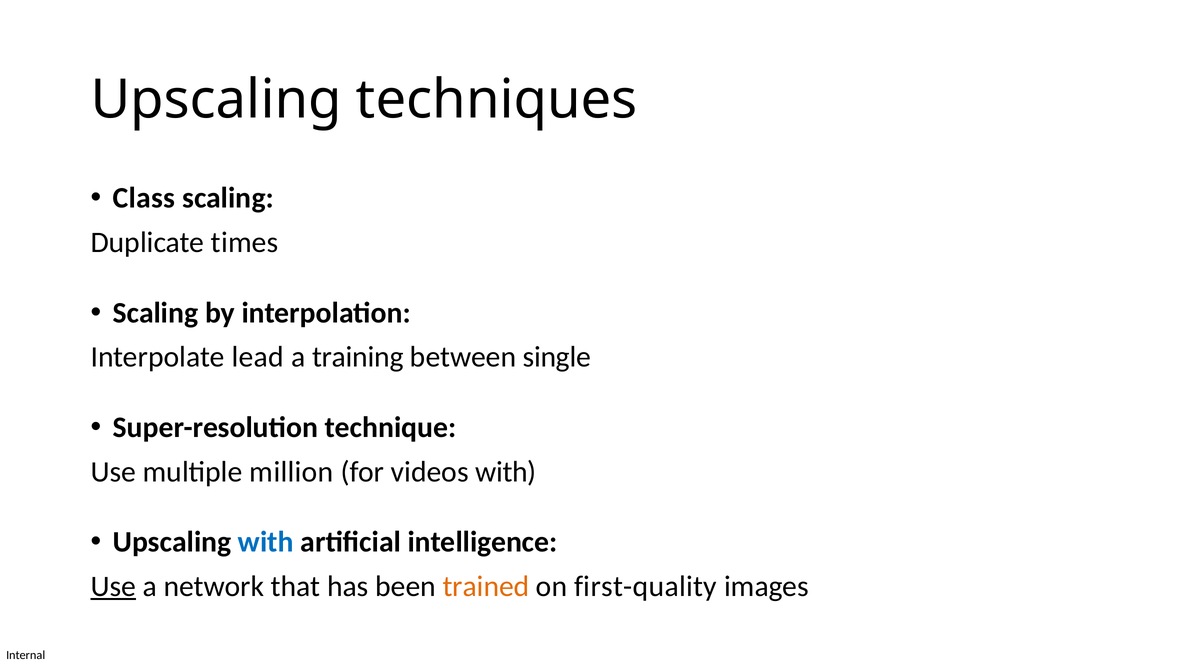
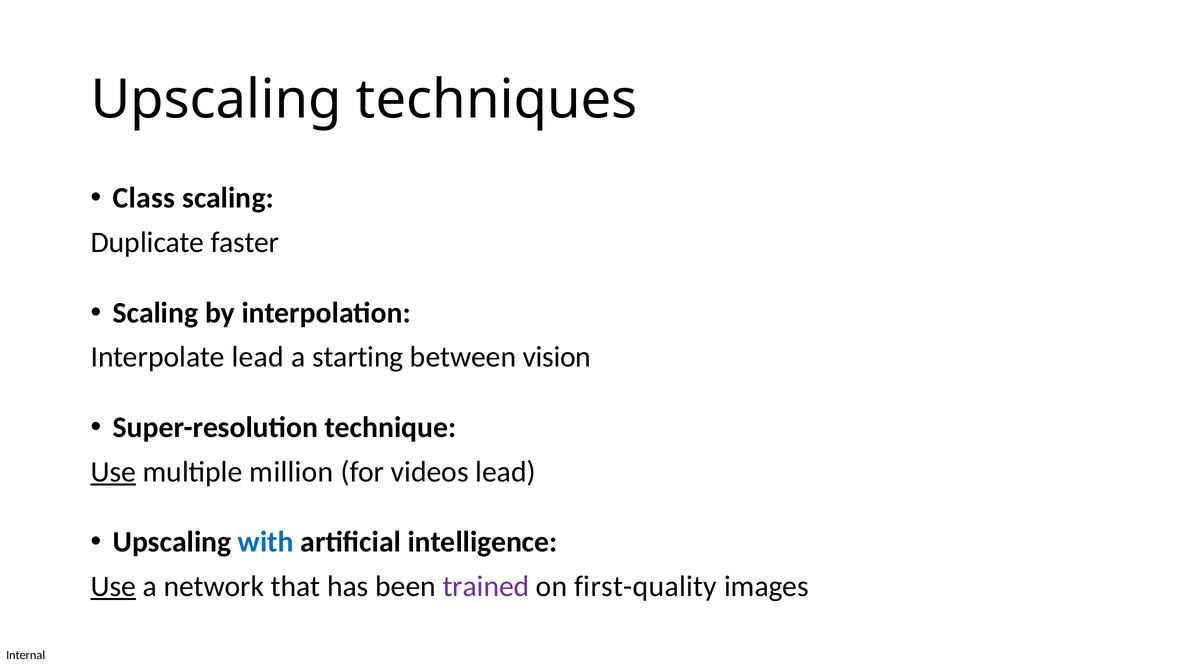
times: times -> faster (245, 243)
training: training -> starting (358, 357)
single: single -> vision (557, 357)
Use underline: none -> present (113, 472)
videos with: with -> lead (506, 472)
trained colour: orange -> purple (486, 587)
